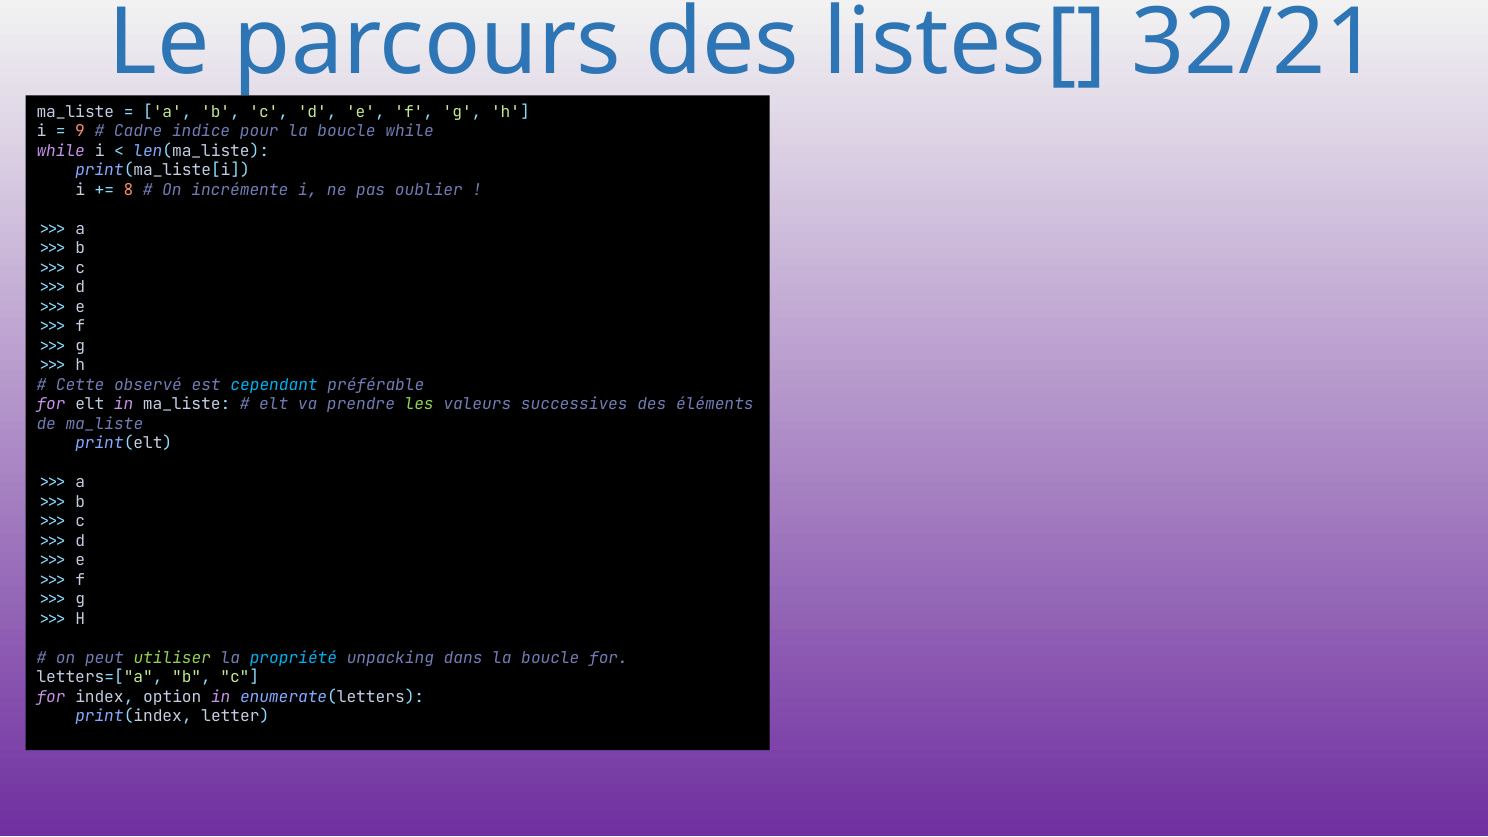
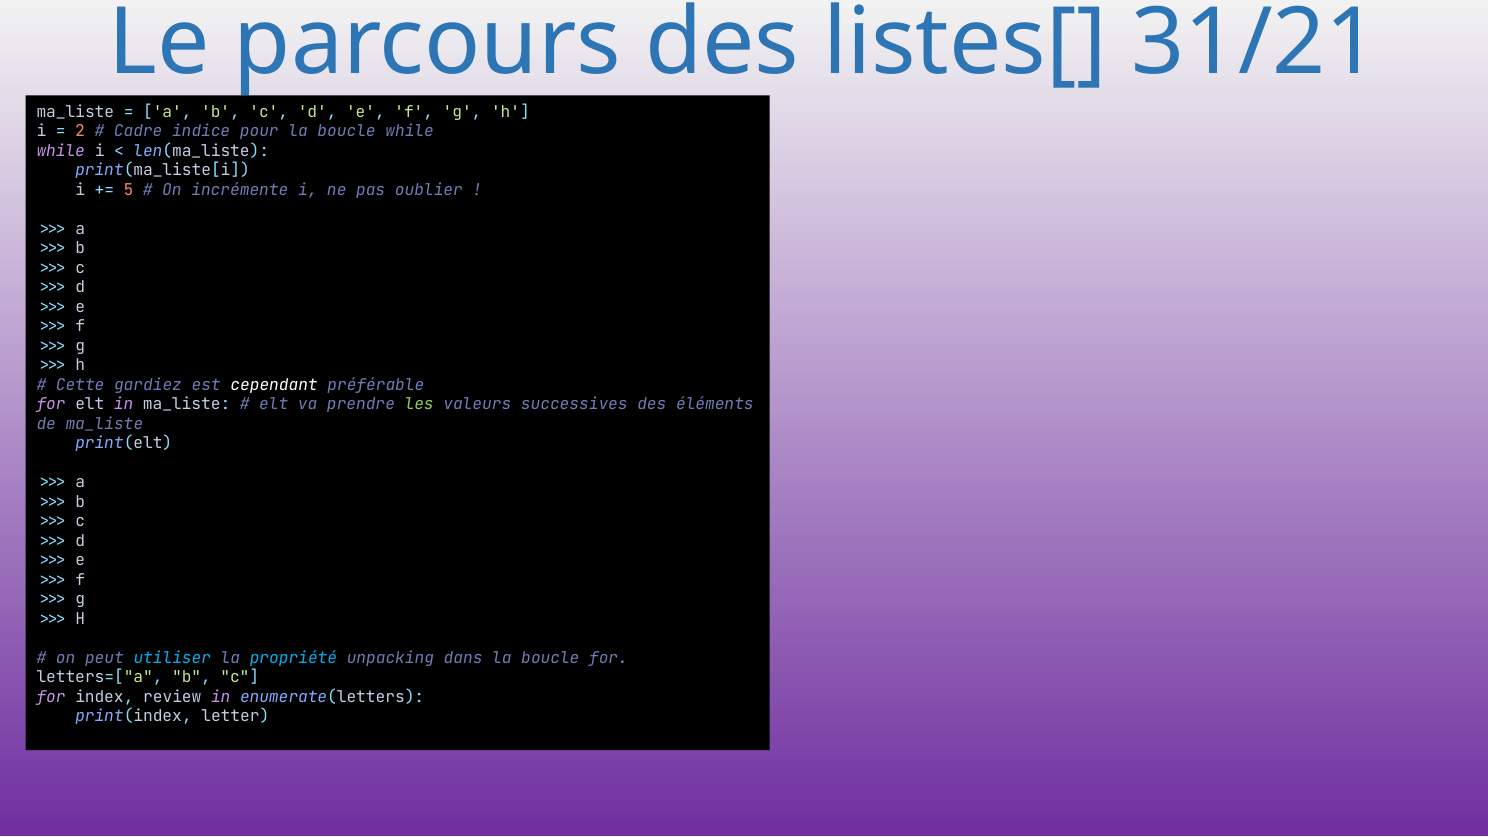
32/21: 32/21 -> 31/21 (1255, 43)
9: 9 -> 2 (80, 131)
8: 8 -> 5 (128, 190)
observé: observé -> gardiez (148, 385)
cependant colour: light blue -> white (274, 385)
utiliser colour: light green -> light blue (172, 658)
option: option -> review (172, 697)
